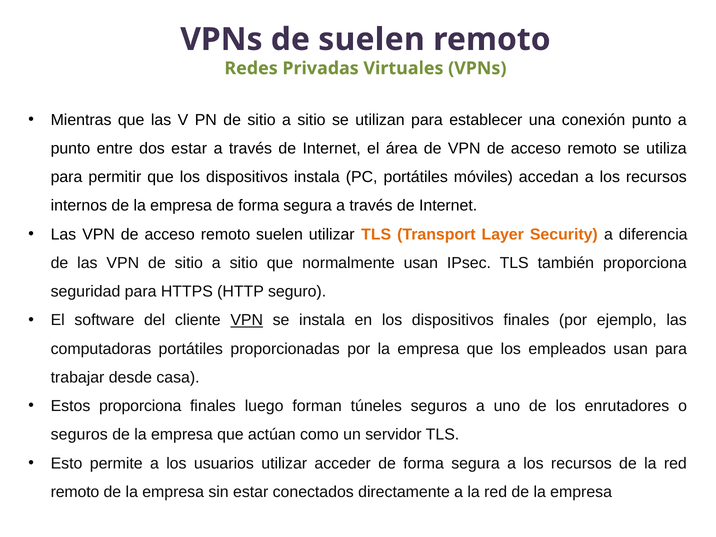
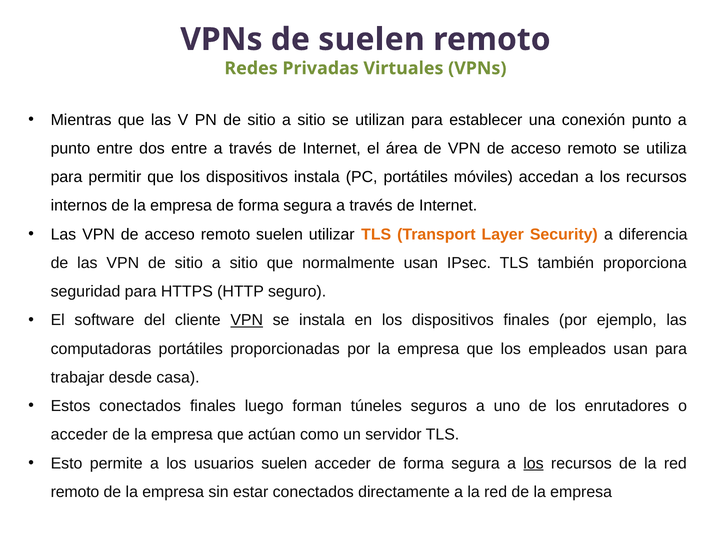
dos estar: estar -> entre (189, 149)
Estos proporciona: proporciona -> conectados (140, 406)
seguros: seguros -> acceder (79, 435)
usuarios utilizar: utilizar -> suelen (284, 463)
los underline: none -> present (533, 463)
